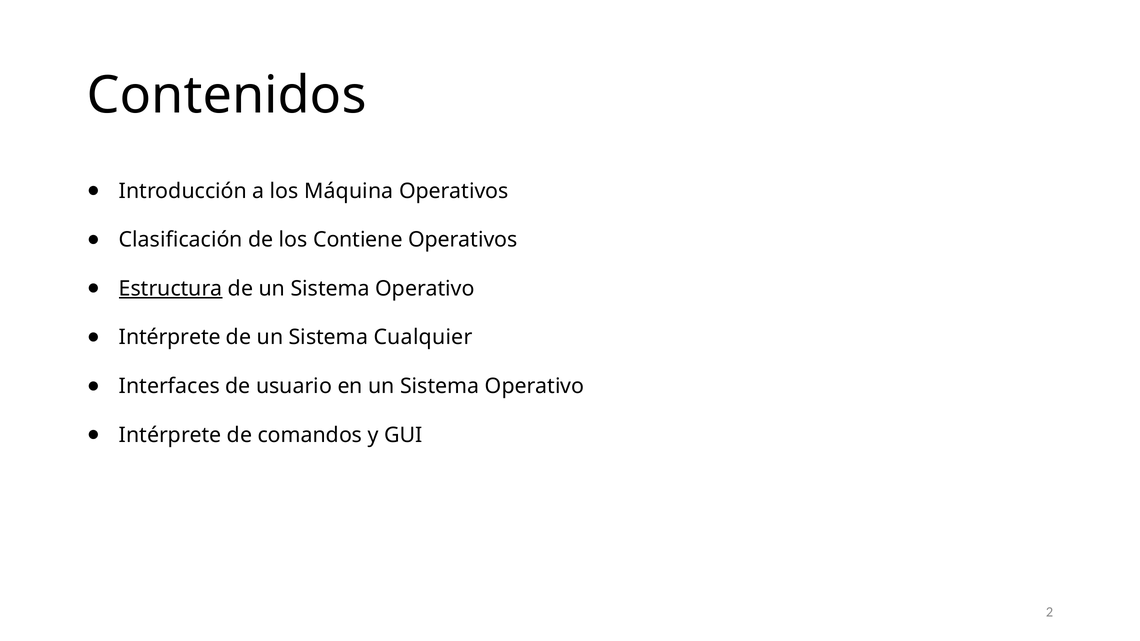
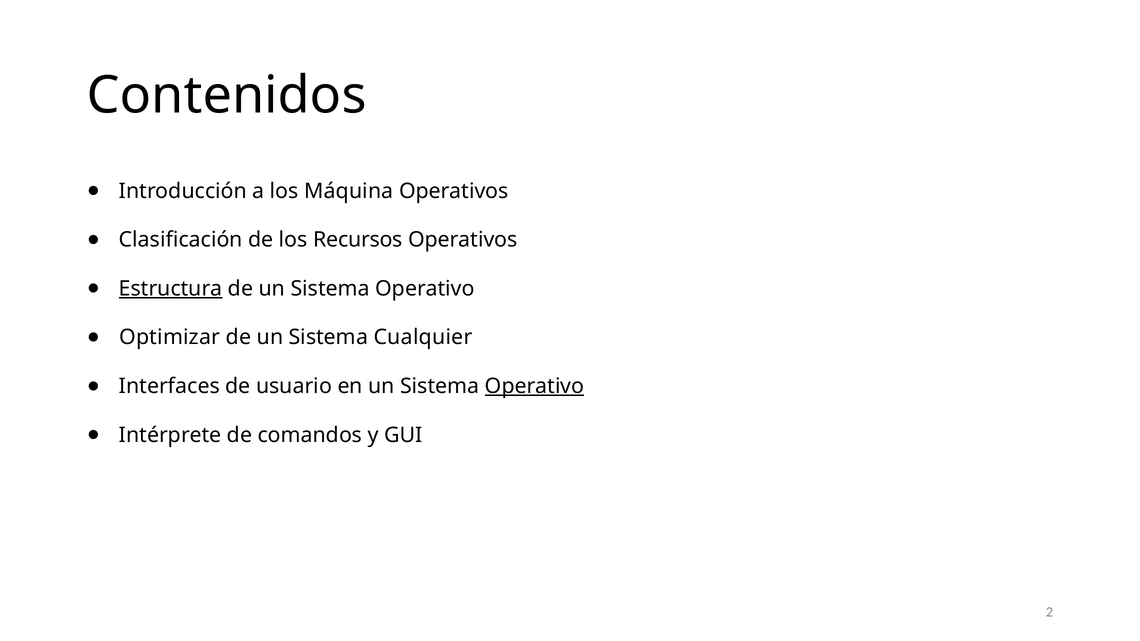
Contiene: Contiene -> Recursos (358, 240)
Intérprete: Intérprete -> Optimizar (170, 338)
Operativo underline: none -> present (535, 386)
